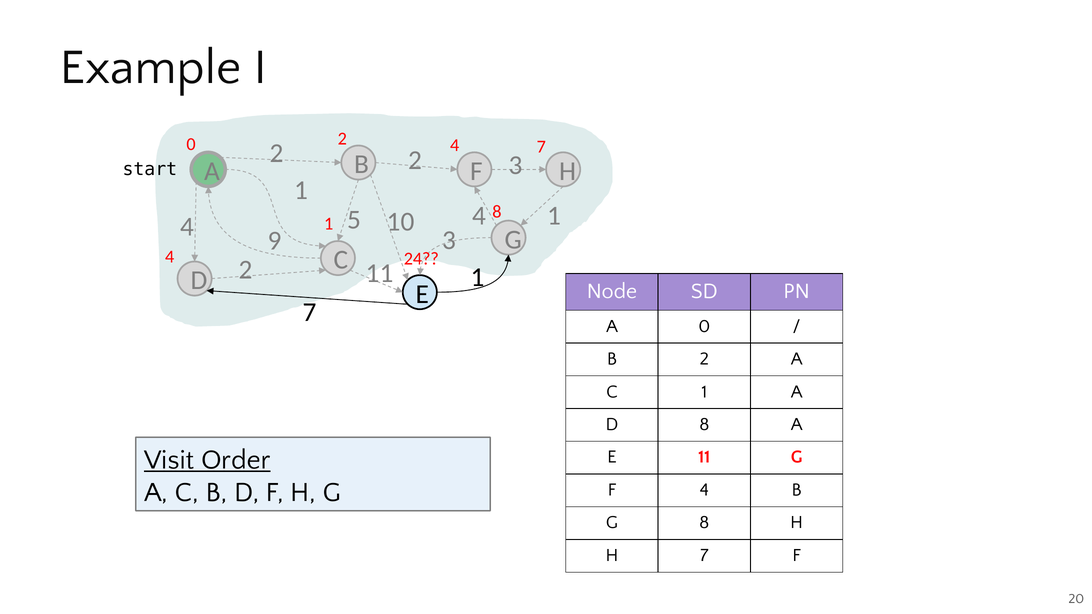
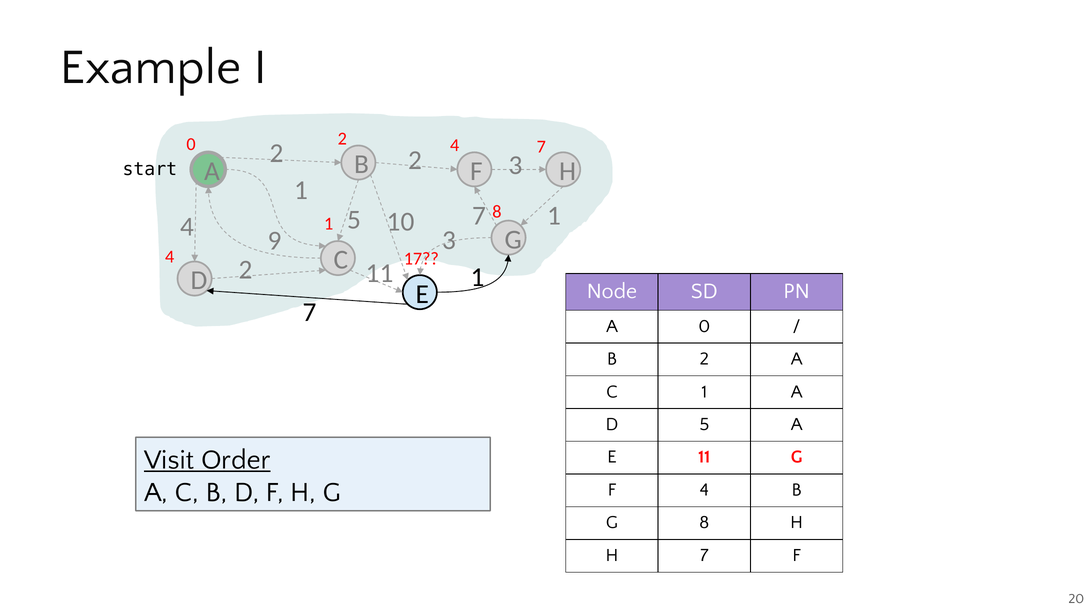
10 4: 4 -> 7 (479, 216)
24: 24 -> 17 (421, 259)
D 8: 8 -> 5 (704, 424)
